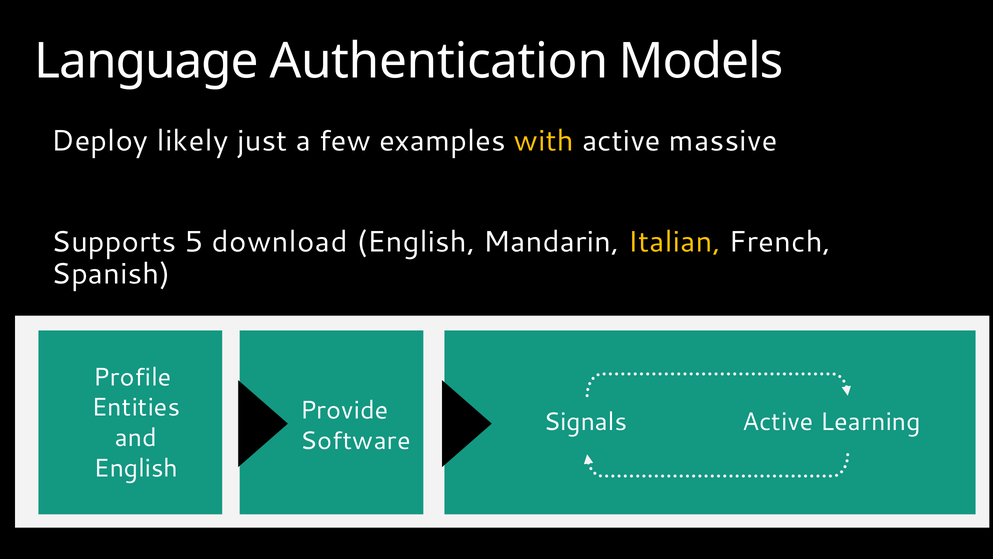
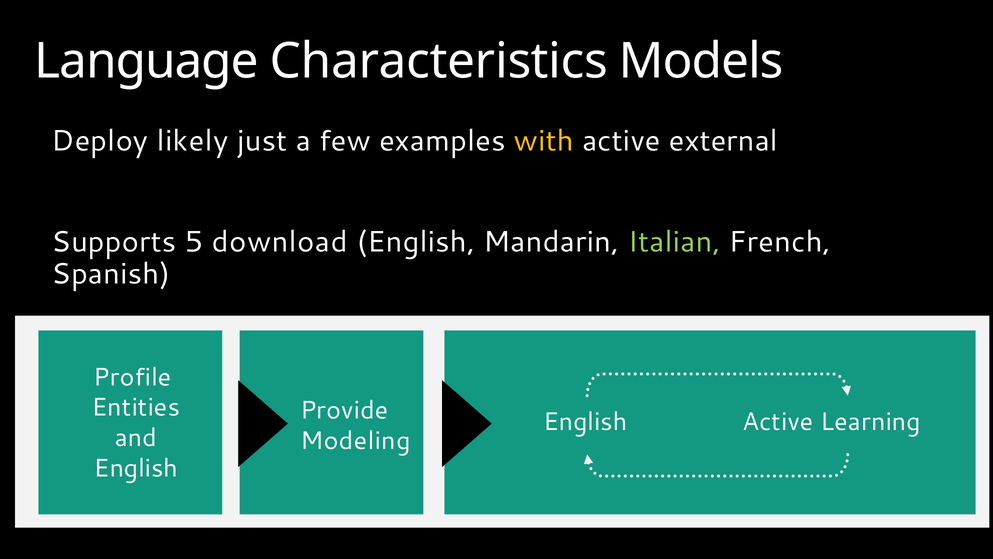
Authentication: Authentication -> Characteristics (439, 61)
massive: massive -> external (723, 141)
Italian colour: yellow -> light green (674, 242)
Signals: Signals -> English (585, 422)
Software: Software -> Modeling (355, 441)
